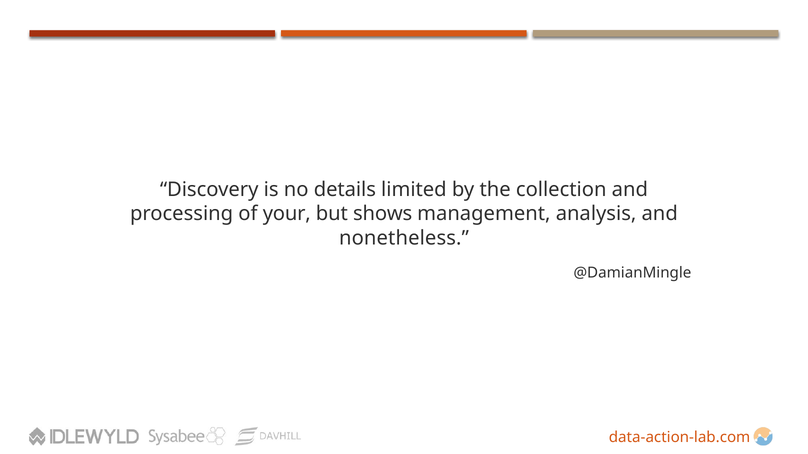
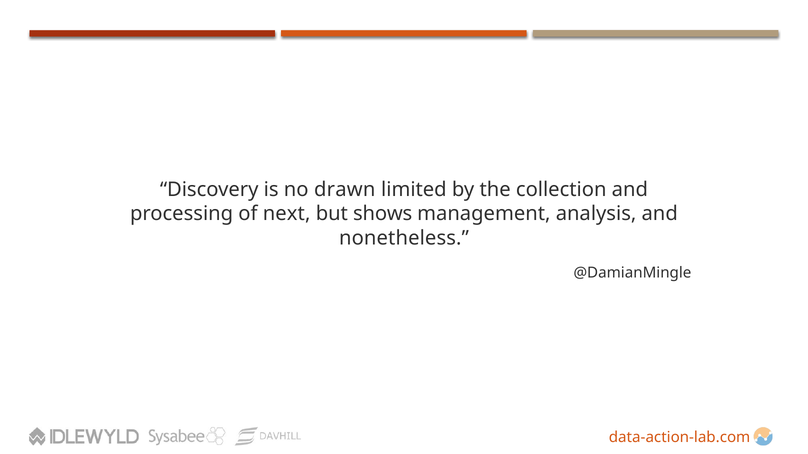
details: details -> drawn (345, 190)
your: your -> next (287, 214)
